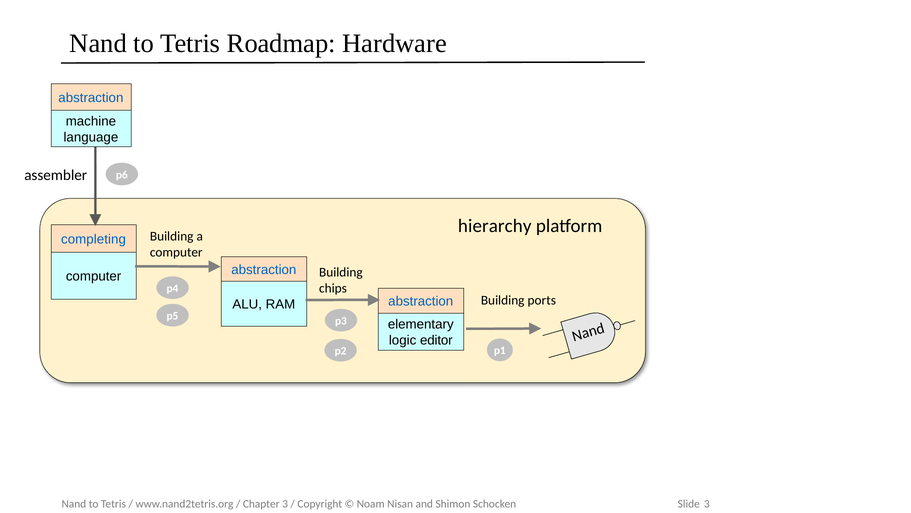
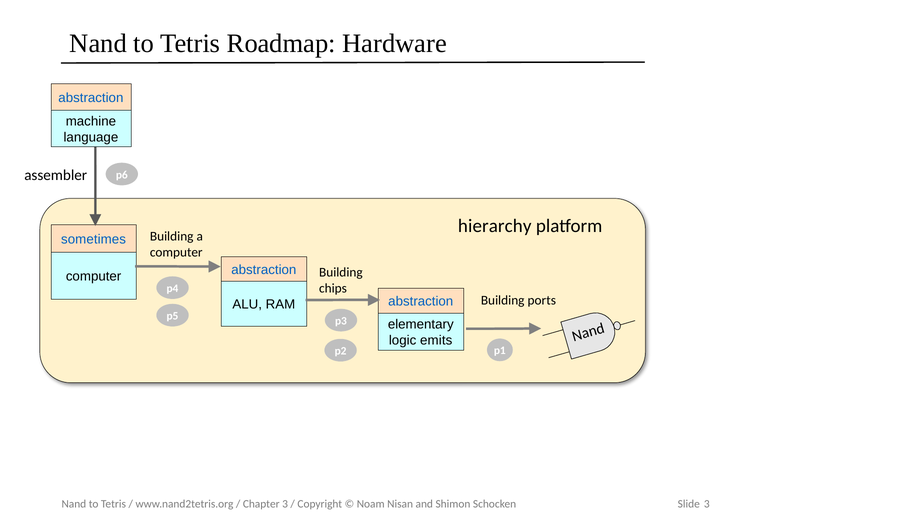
completing: completing -> sometimes (93, 239)
editor: editor -> emits (436, 340)
